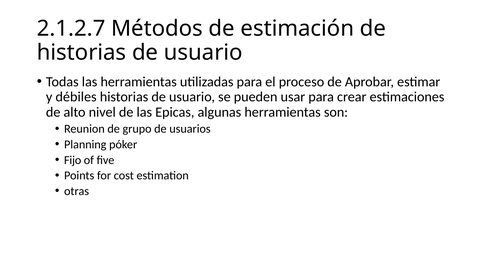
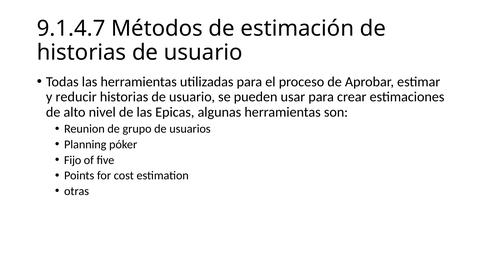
2.1.2.7: 2.1.2.7 -> 9.1.4.7 (71, 29)
débiles: débiles -> reducir (76, 97)
